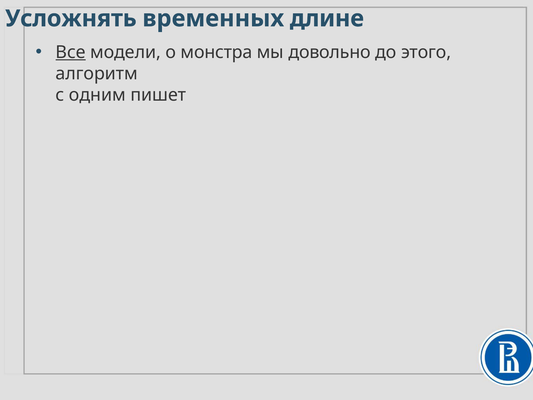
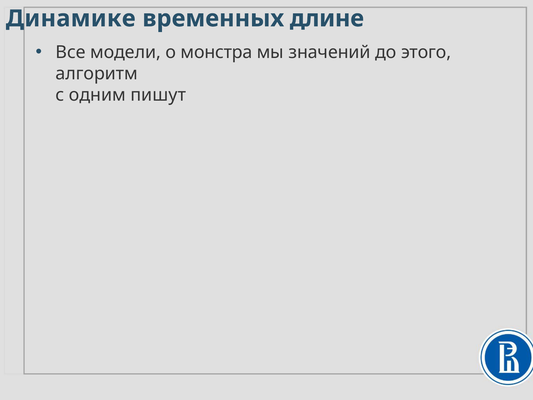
Усложнять: Усложнять -> Динамике (71, 19)
Все underline: present -> none (71, 52)
довольно: довольно -> значений (329, 52)
пишет: пишет -> пишут (158, 95)
